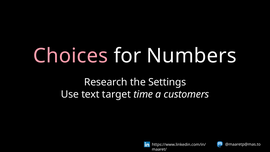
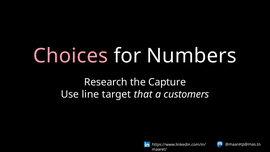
Settings: Settings -> Capture (167, 82)
text: text -> line (90, 94)
time: time -> that (143, 94)
